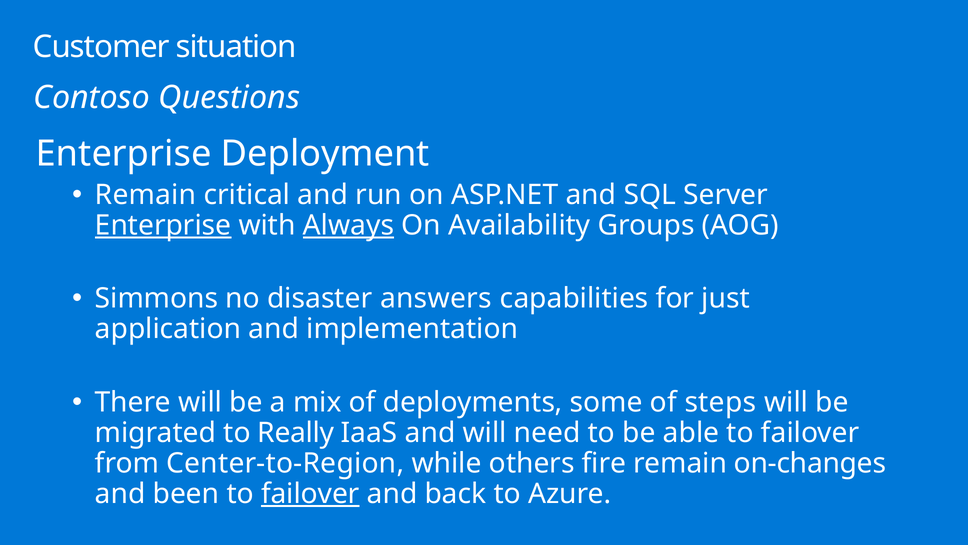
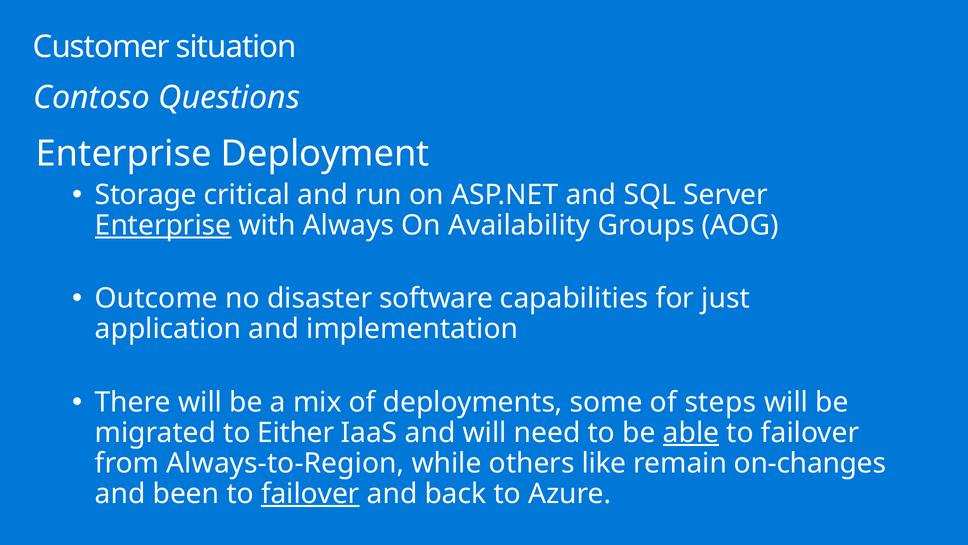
Remain: Remain -> Storage (146, 195)
Always underline: present -> none (349, 225)
Simmons: Simmons -> Outcome (156, 298)
answers: answers -> software (436, 298)
Really: Really -> Either (296, 432)
able underline: none -> present (691, 432)
Center-to-Region: Center-to-Region -> Always-to-Region (285, 463)
fire: fire -> like (604, 463)
